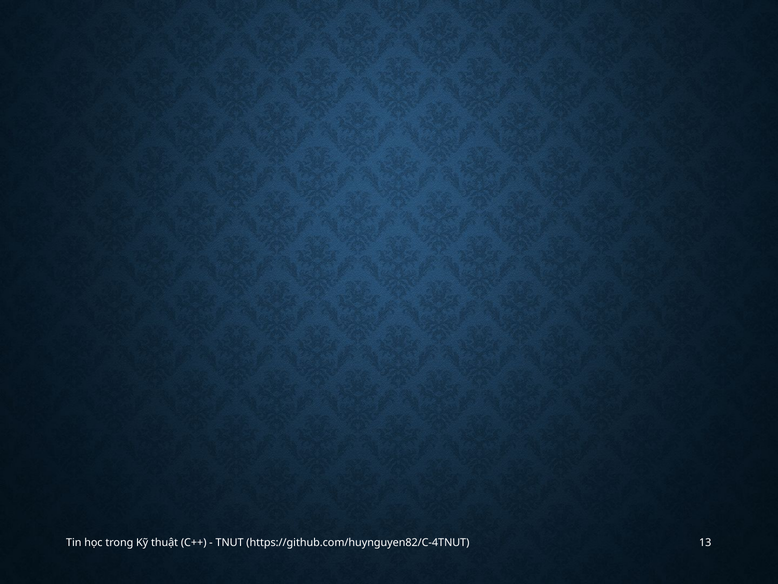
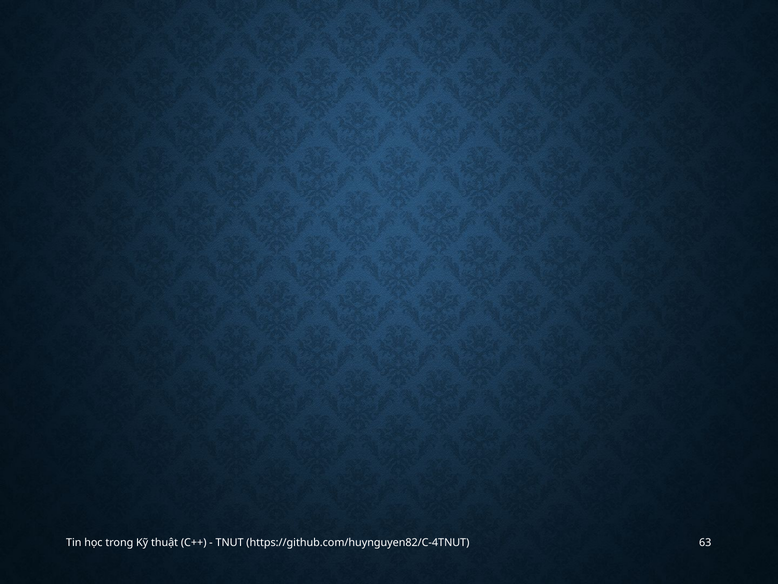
13: 13 -> 63 (705, 542)
